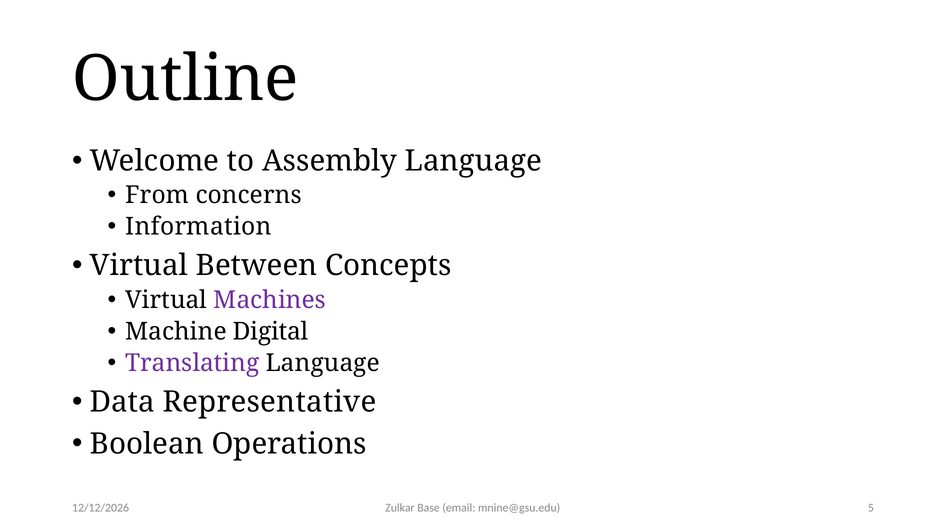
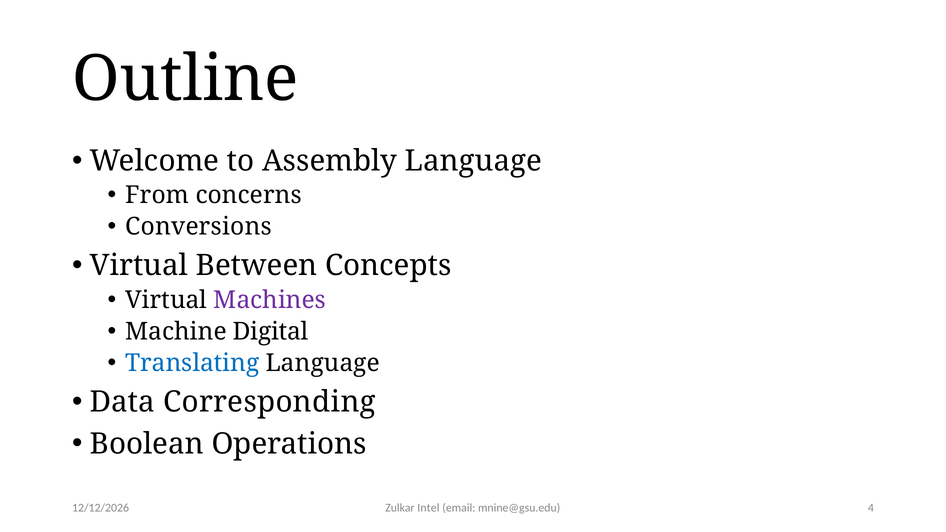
Information: Information -> Conversions (199, 227)
Translating colour: purple -> blue (192, 363)
Representative: Representative -> Corresponding (269, 402)
Base: Base -> Intel (428, 508)
5: 5 -> 4 (871, 508)
